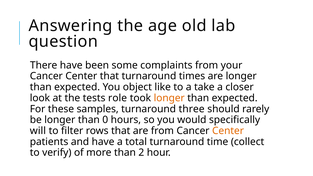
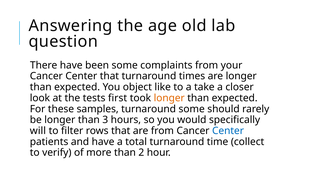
role: role -> first (118, 98)
turnaround three: three -> some (192, 109)
0: 0 -> 3 (105, 120)
Center colour: orange -> blue (228, 131)
